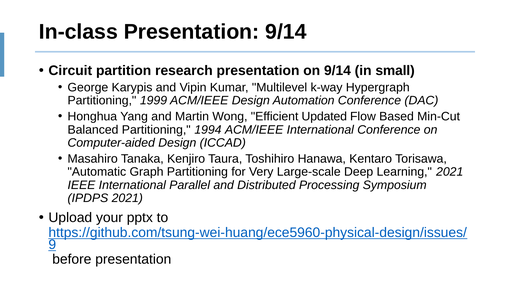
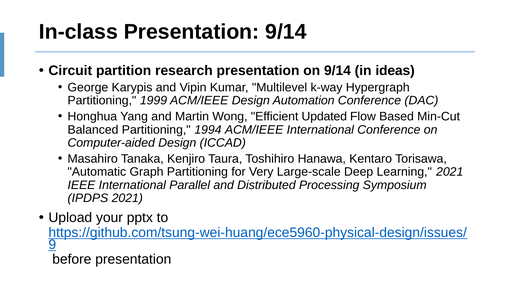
small: small -> ideas (395, 71)
